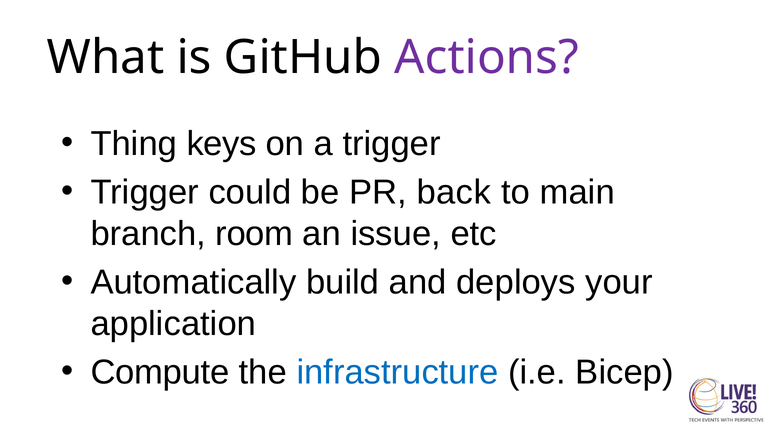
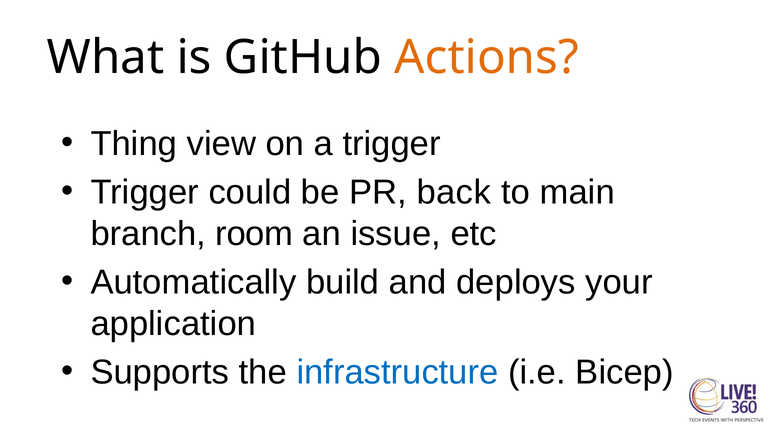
Actions colour: purple -> orange (487, 57)
keys: keys -> view (221, 144)
Compute: Compute -> Supports (160, 372)
